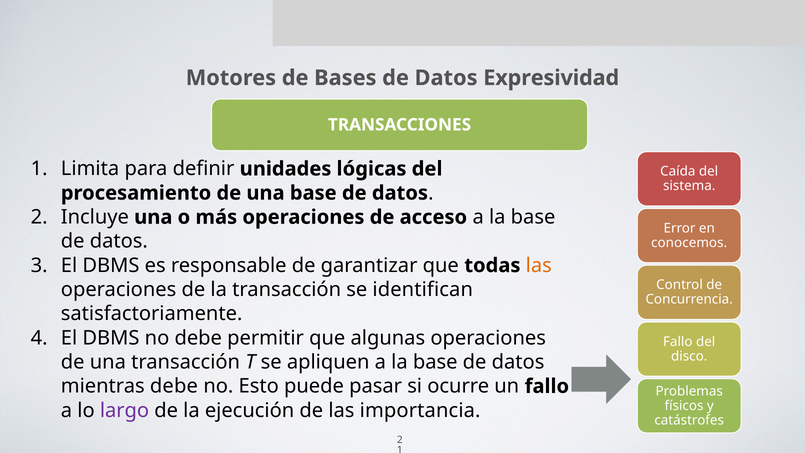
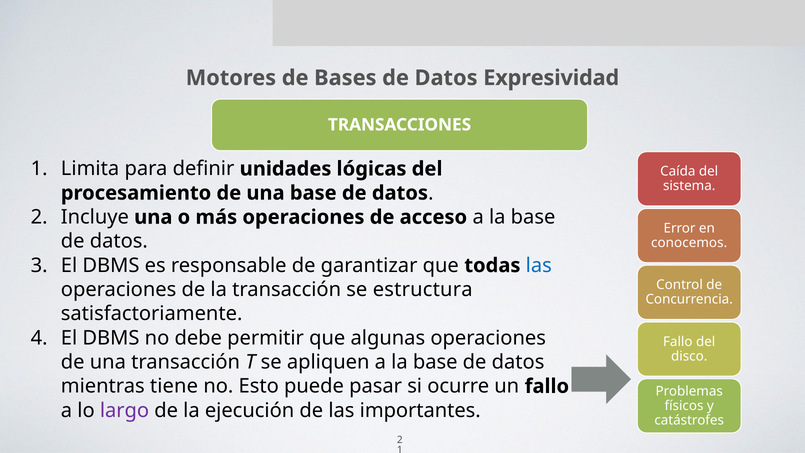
las colour: orange -> blue (539, 265)
identifican: identifican -> estructura (423, 290)
mientras debe: debe -> tiene (174, 386)
importancia: importancia -> importantes (420, 410)
